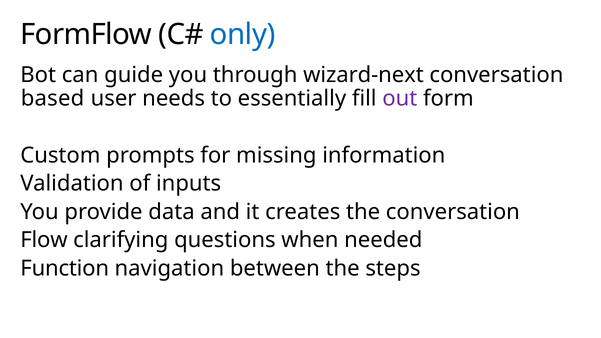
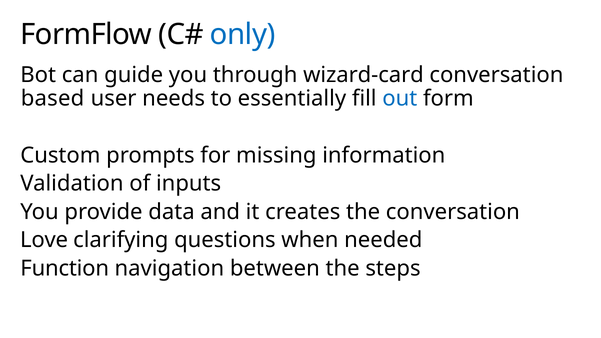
wizard-next: wizard-next -> wizard-card (363, 75)
out colour: purple -> blue (400, 99)
Flow: Flow -> Love (44, 240)
